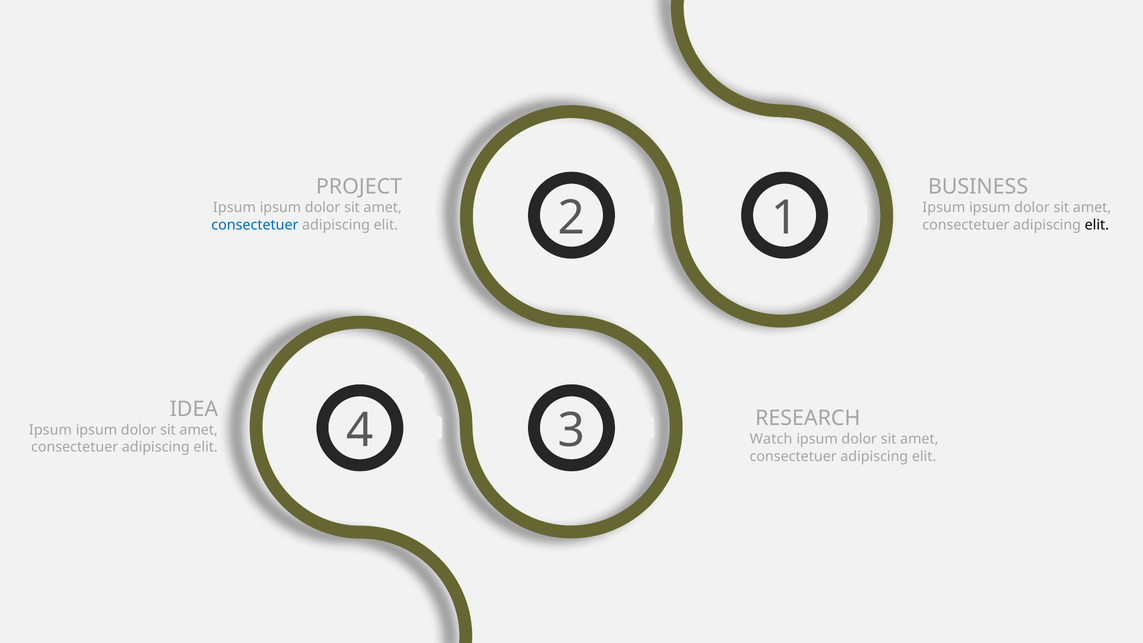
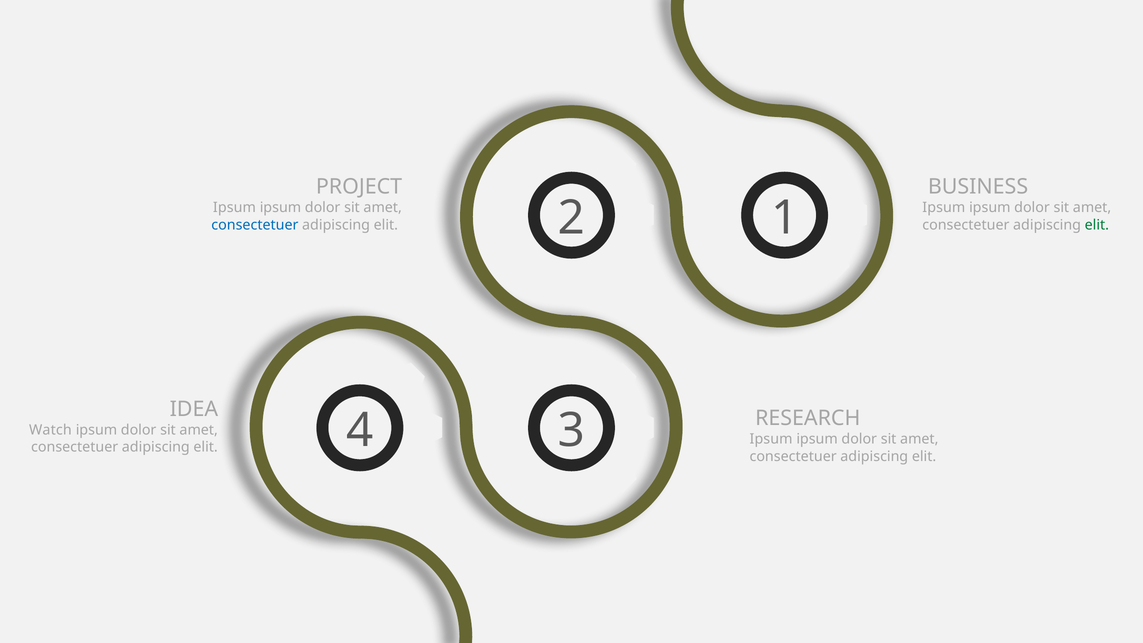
elit colour: black -> green (1097, 225)
Ipsum: Ipsum -> Watch (50, 430)
Watch: Watch -> Ipsum (771, 439)
